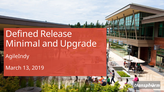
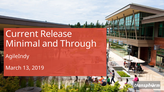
Defined: Defined -> Current (22, 34)
Upgrade: Upgrade -> Through (78, 44)
